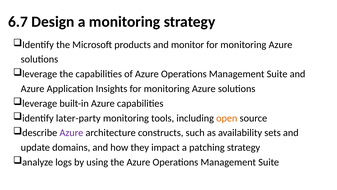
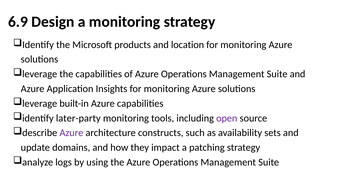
6.7: 6.7 -> 6.9 (18, 22)
monitor: monitor -> location (188, 45)
open colour: orange -> purple (227, 118)
